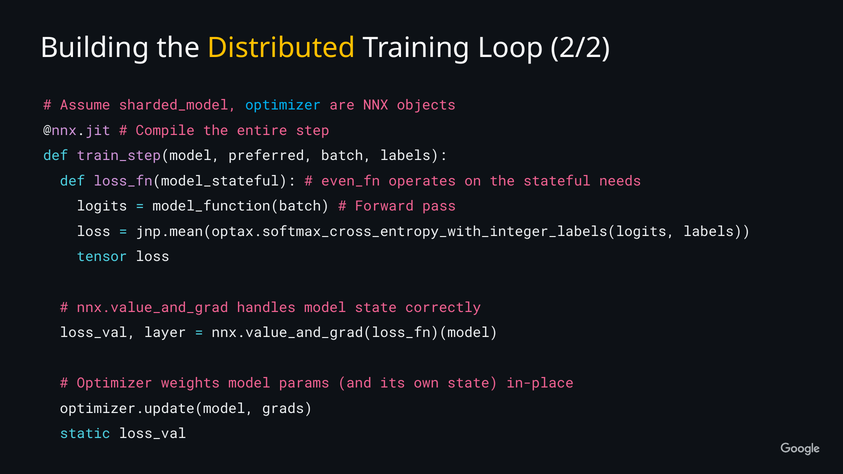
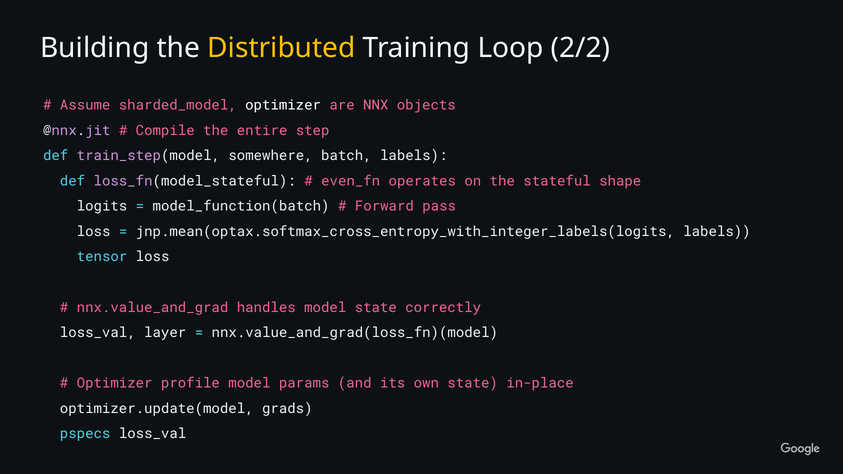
optimizer colour: light blue -> white (283, 105)
preferred: preferred -> somewhere (271, 156)
needs: needs -> shape (620, 181)
weights: weights -> profile (190, 383)
static: static -> pspecs (85, 434)
